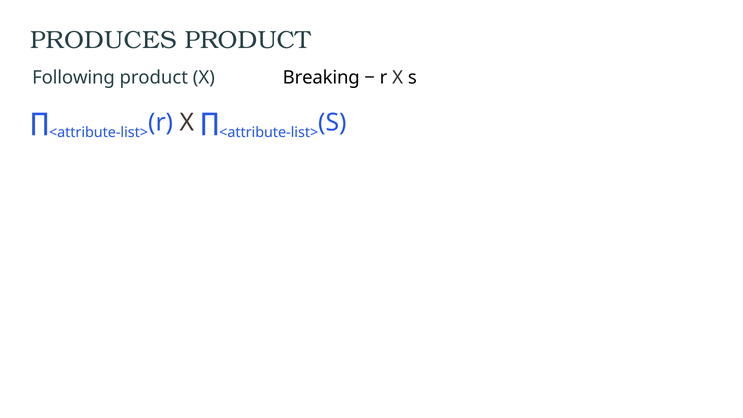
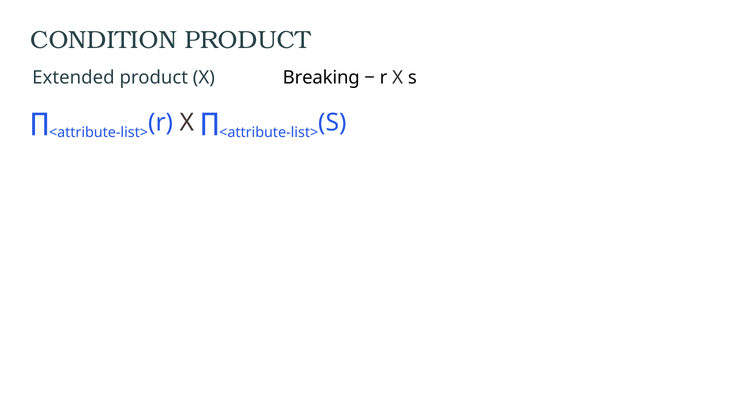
PRODUCES: PRODUCES -> CONDITION (104, 40)
Following: Following -> Extended (73, 78)
